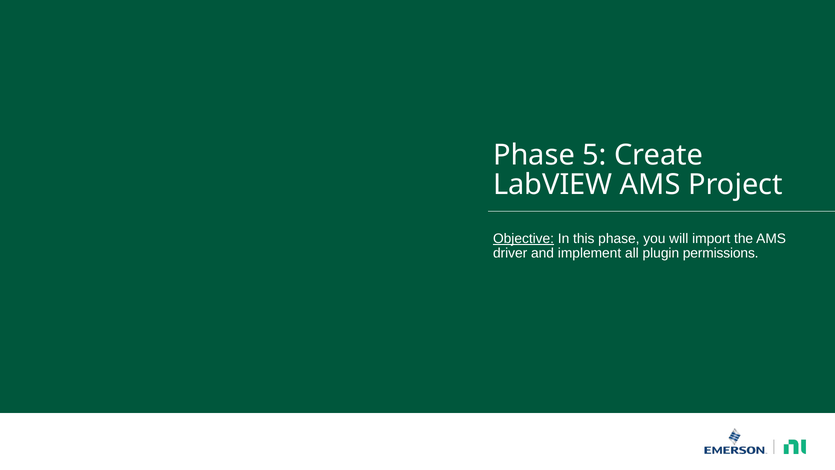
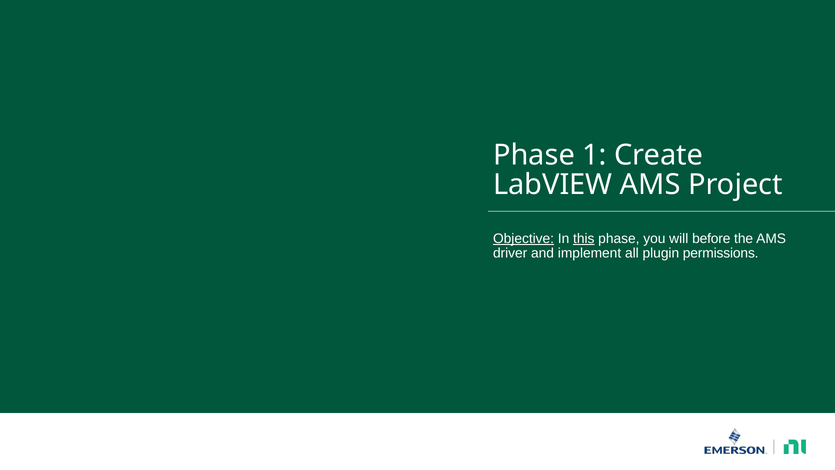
5: 5 -> 1 (595, 155)
this underline: none -> present (584, 238)
import: import -> before (711, 238)
